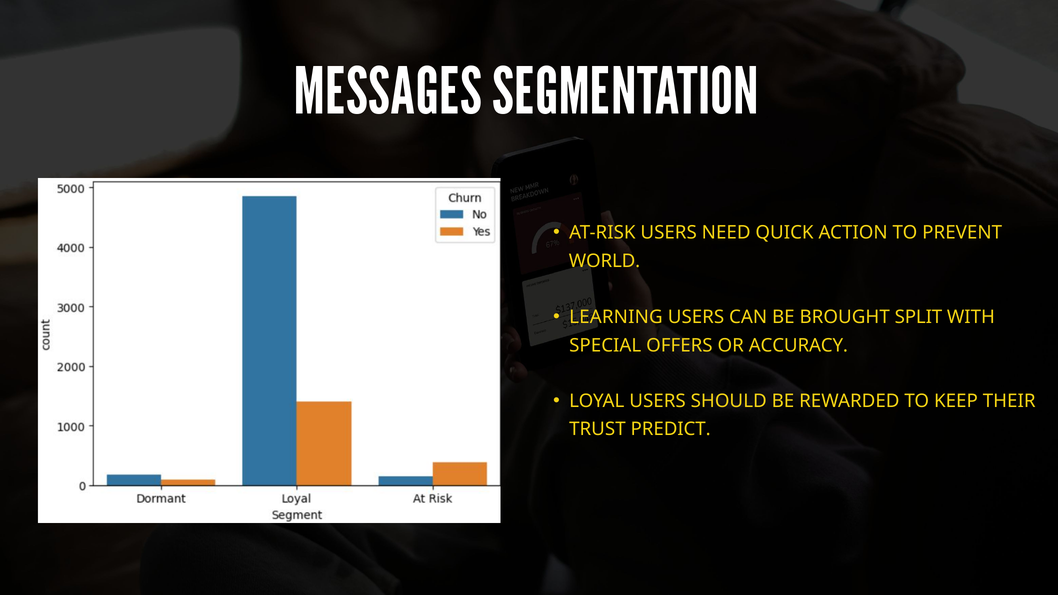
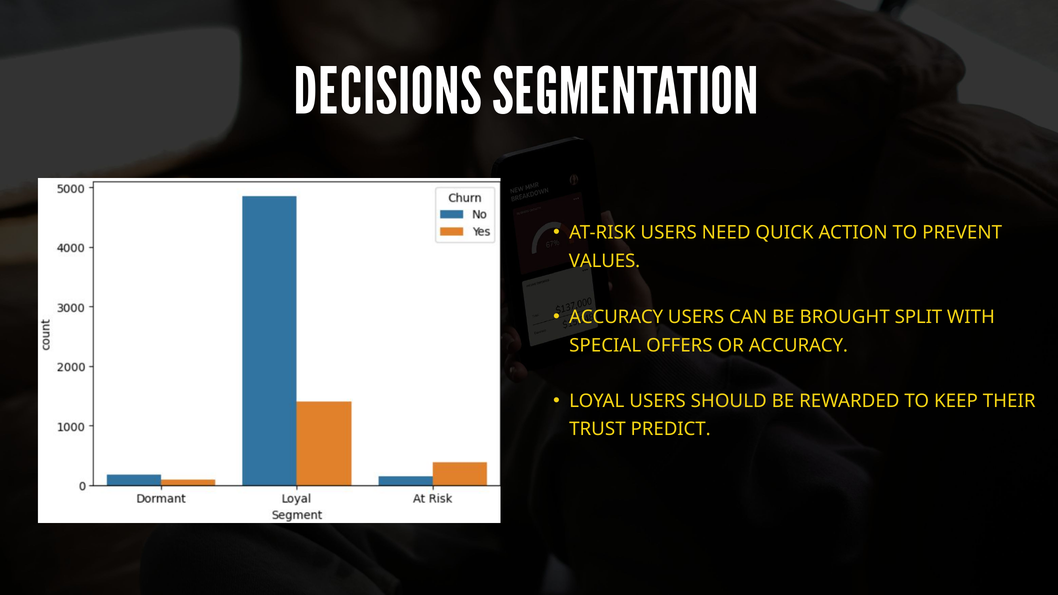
MESSAGES: MESSAGES -> DECISIONS (388, 92)
WORLD: WORLD -> VALUES (605, 261)
LEARNING: LEARNING -> ACCURACY (616, 317)
